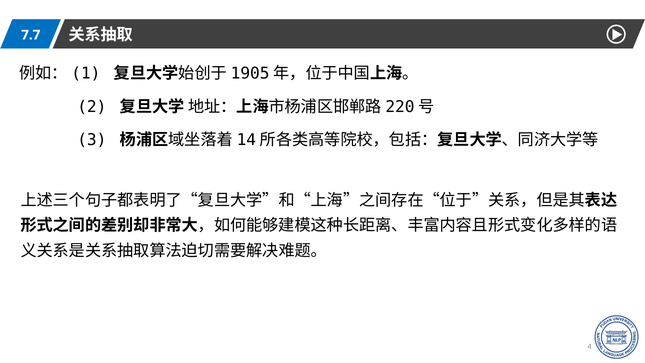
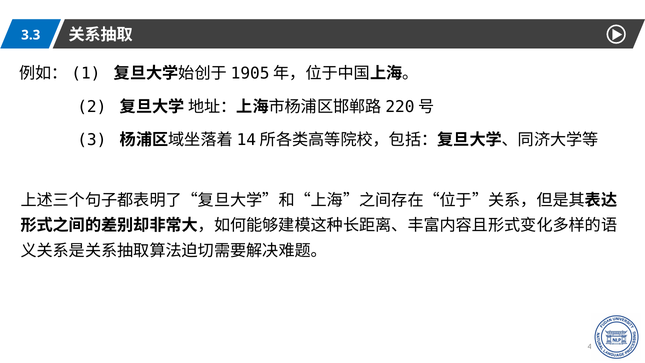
7.7: 7.7 -> 3.3 (31, 35)
